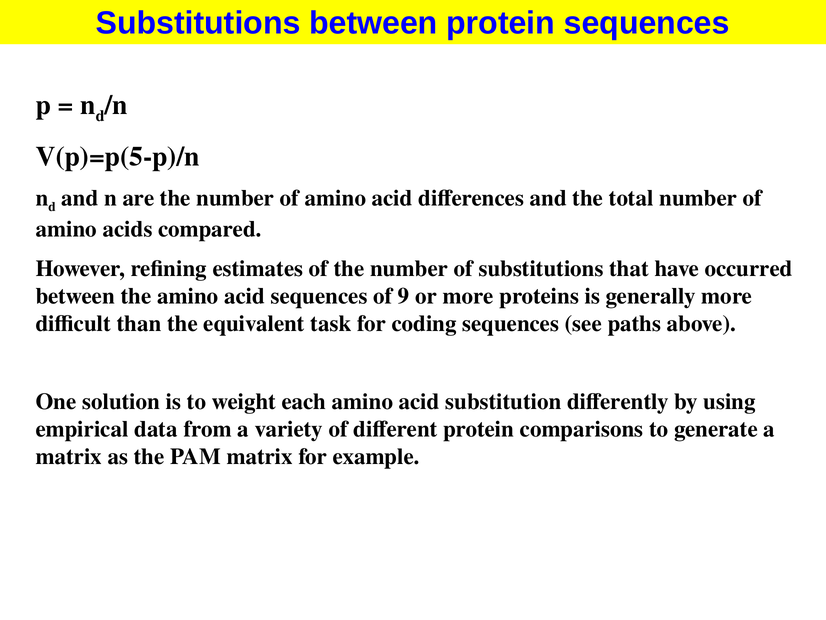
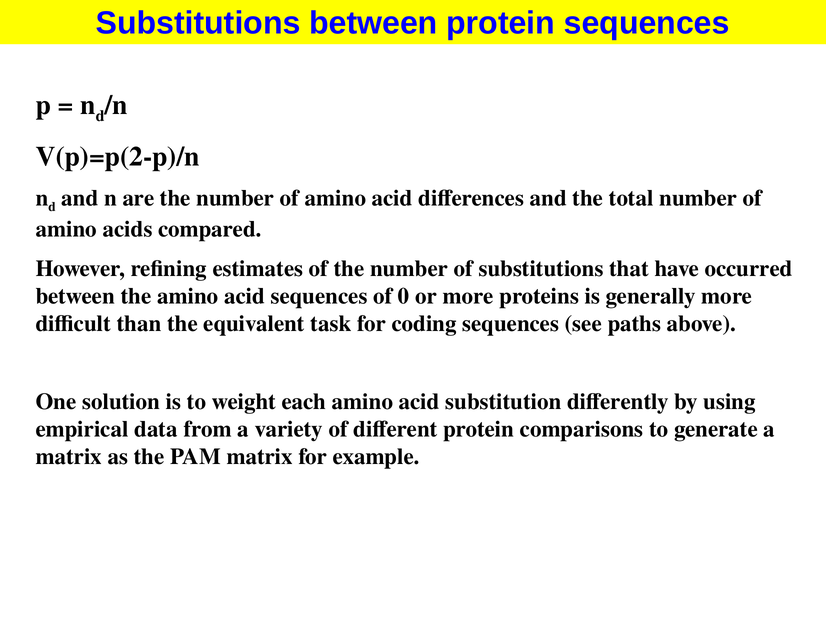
V(p)=p(5-p)/n: V(p)=p(5-p)/n -> V(p)=p(2-p)/n (118, 156)
9: 9 -> 0 (404, 296)
